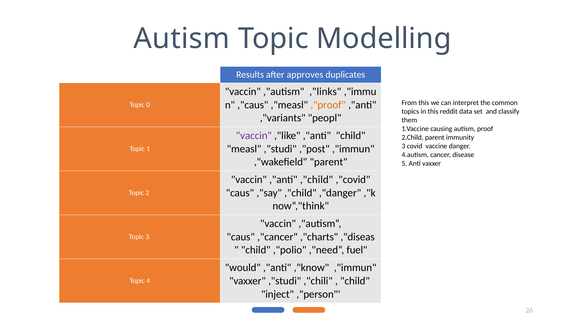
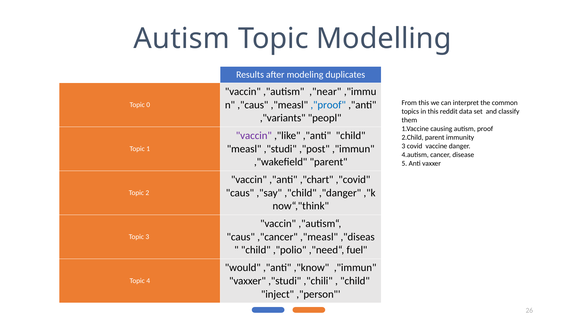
approves: approves -> modeling (305, 75)
,"links: ,"links -> ,"near (325, 91)
,"proof colour: orange -> blue (328, 105)
,"anti ,"child: ,"child -> ,"chart (317, 179)
,"cancer ,"charts: ,"charts -> ,"measl (319, 237)
